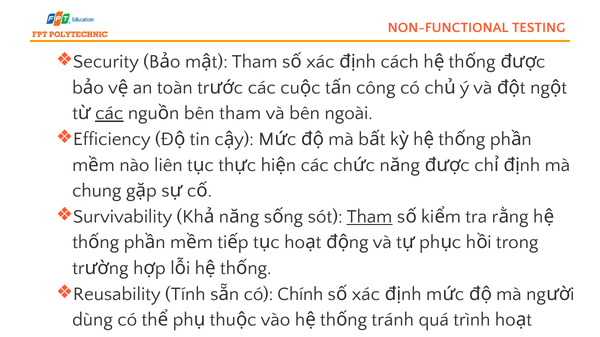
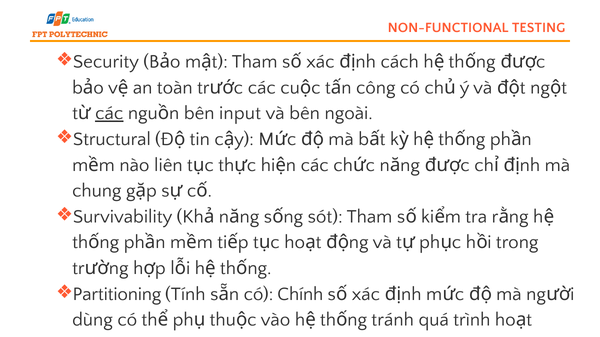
bên tham: tham -> input (240, 113)
Efficiency: Efficiency -> Structural (112, 139)
Tham underline: present -> none (370, 217)
Reusability: Reusability -> Partitioning (117, 294)
